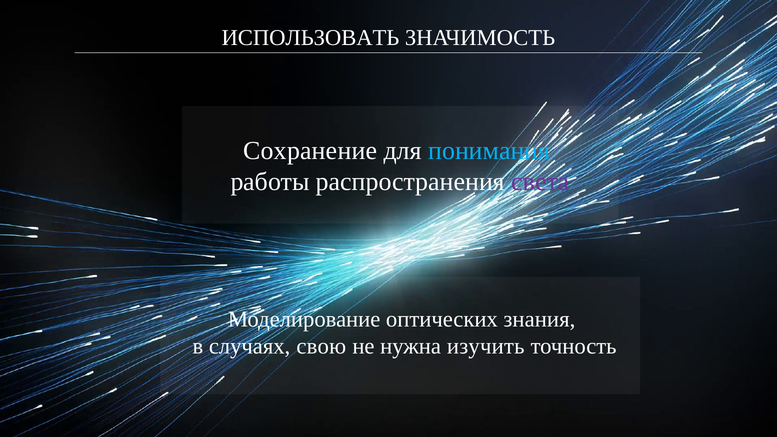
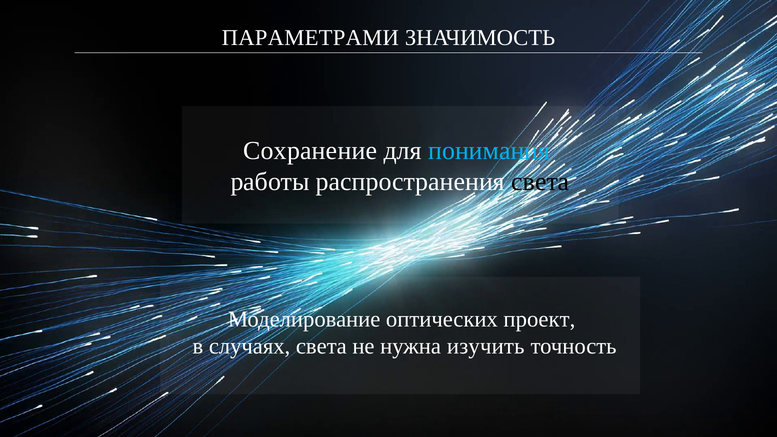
ИСПОЛЬЗОВАТЬ: ИСПОЛЬЗОВАТЬ -> ПАРАМЕТРАМИ (310, 38)
света colour: purple -> black (540, 182)
знания: знания -> проект (539, 319)
случаях свою: свою -> света (321, 347)
